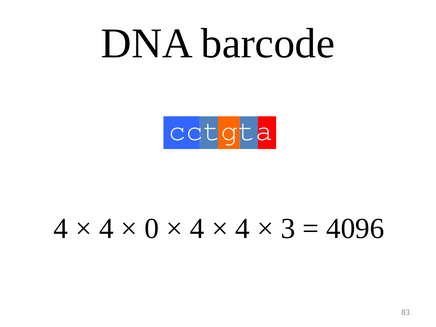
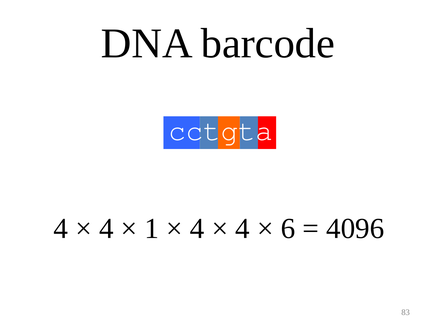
0: 0 -> 1 (152, 229)
3: 3 -> 6 (288, 229)
